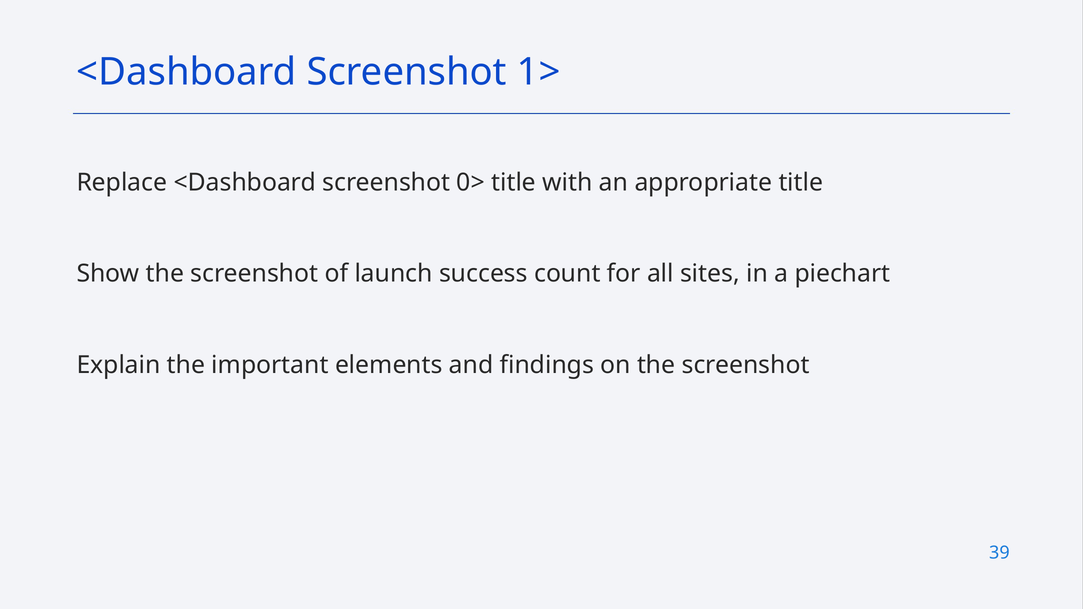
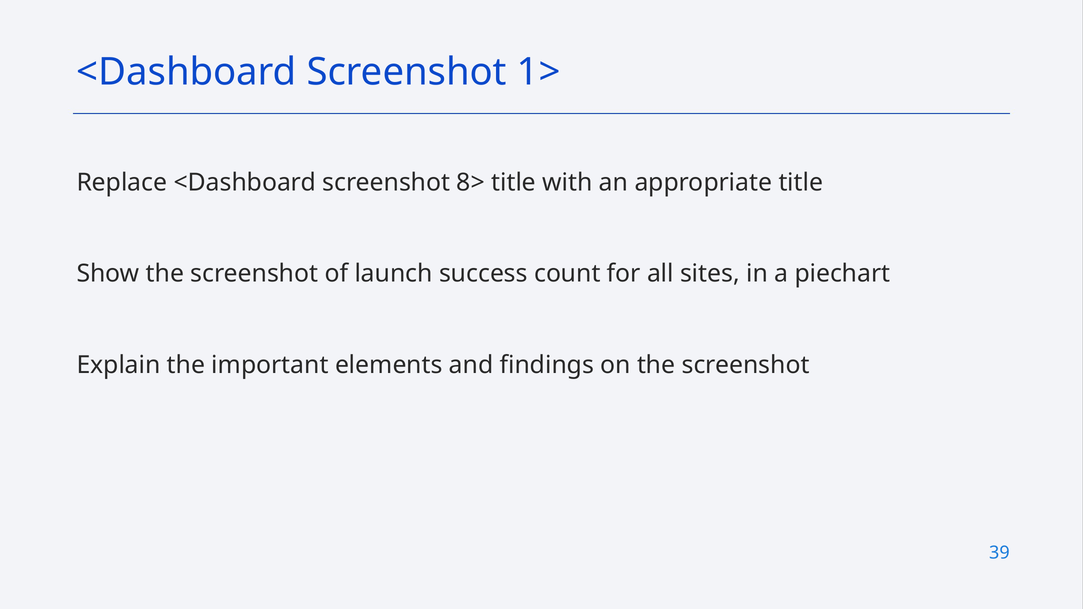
0>: 0> -> 8> (471, 183)
